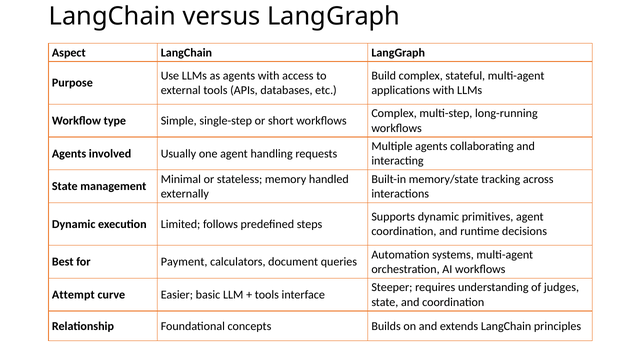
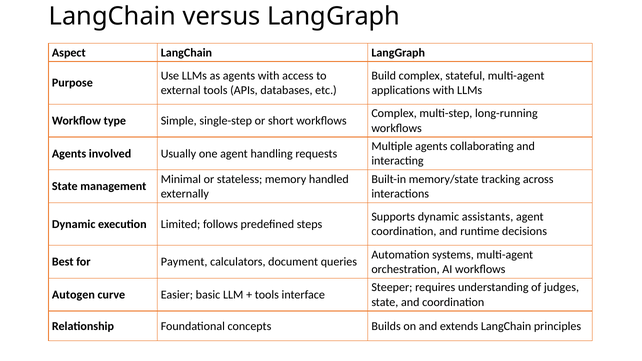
primitives: primitives -> assistants (488, 217)
Attempt: Attempt -> Autogen (73, 295)
